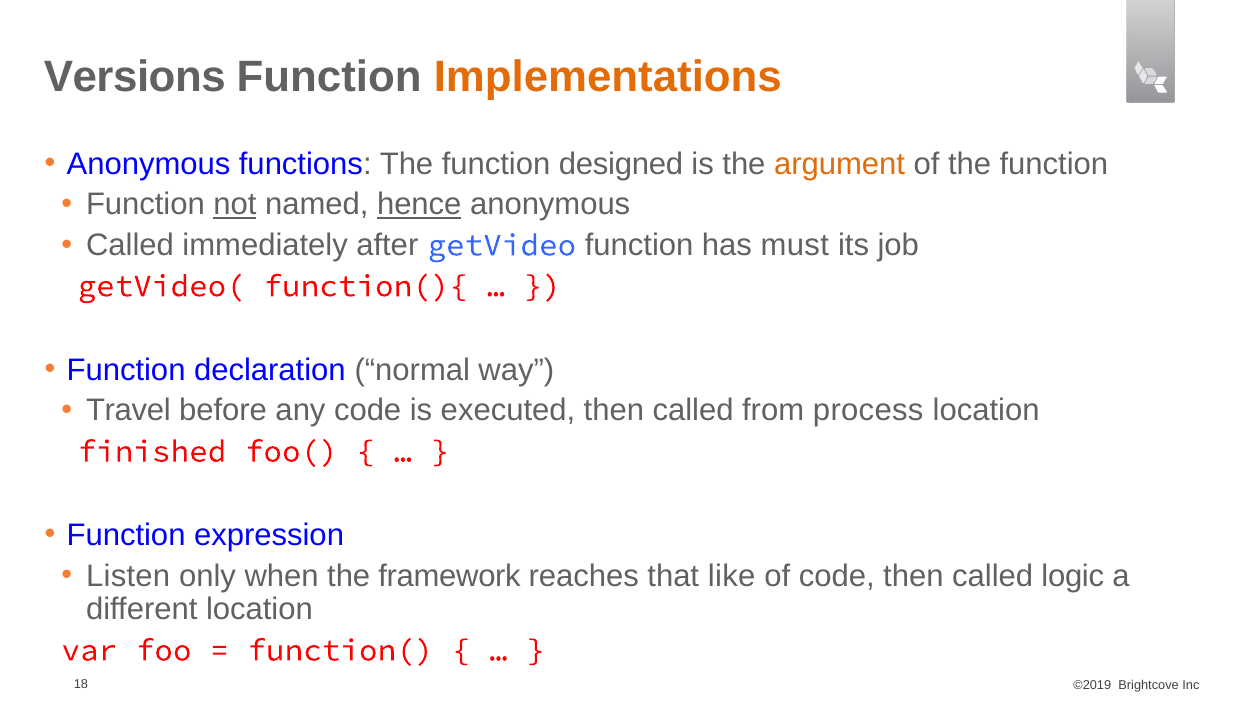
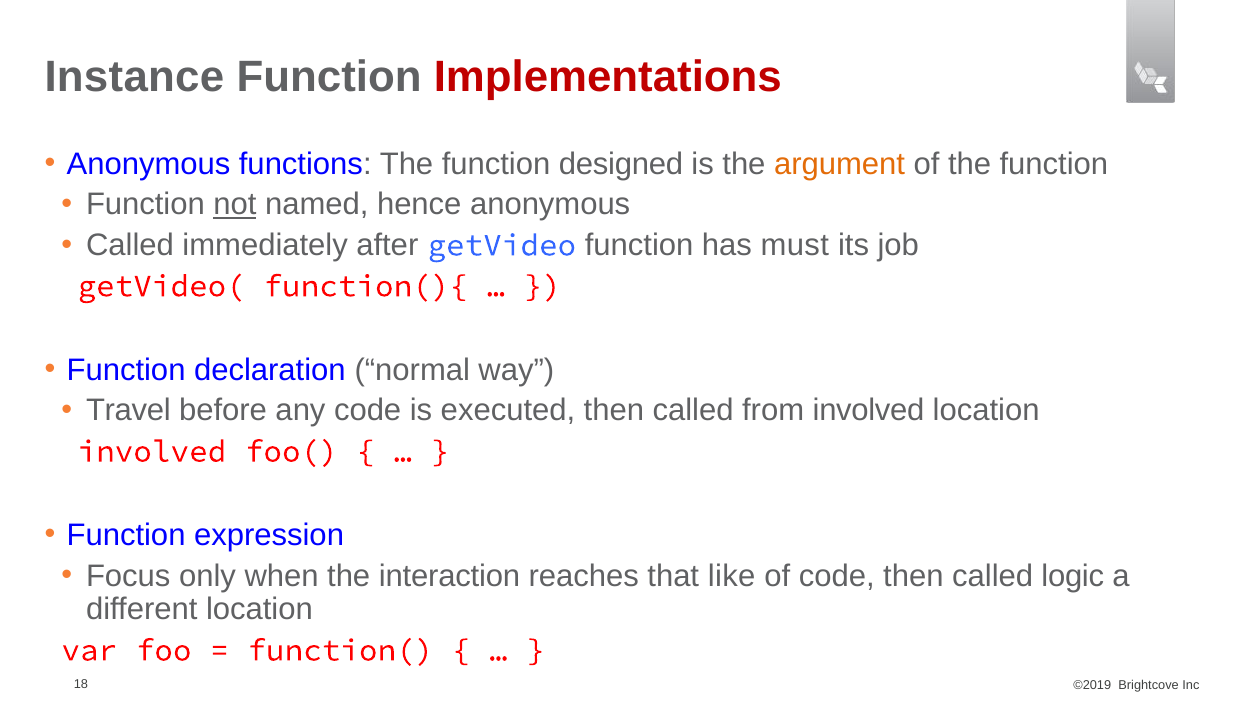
Versions: Versions -> Instance (134, 77)
Implementations colour: orange -> red (608, 77)
hence underline: present -> none (419, 204)
from process: process -> involved (869, 410)
finished: finished -> involved (152, 451)
Listen: Listen -> Focus (128, 576)
framework: framework -> interaction (450, 576)
